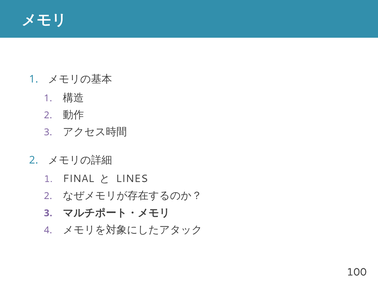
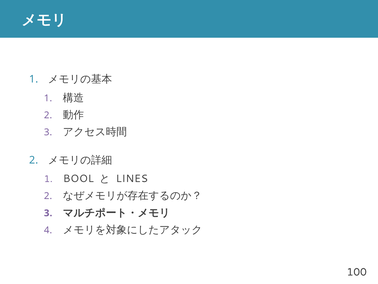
FINAL: FINAL -> BOOL (78, 178)
